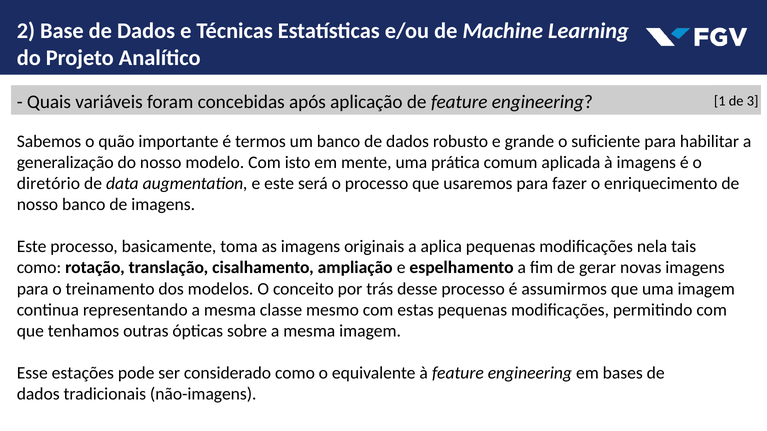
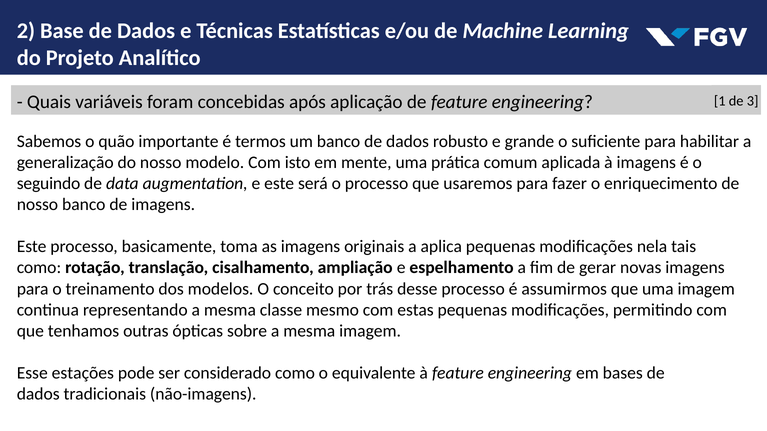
diretório: diretório -> seguindo (49, 184)
